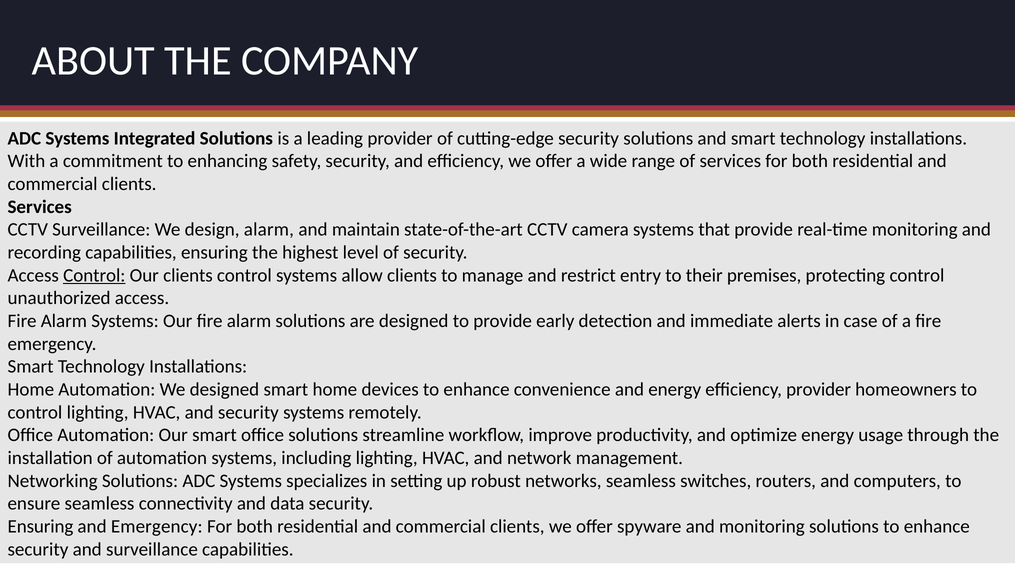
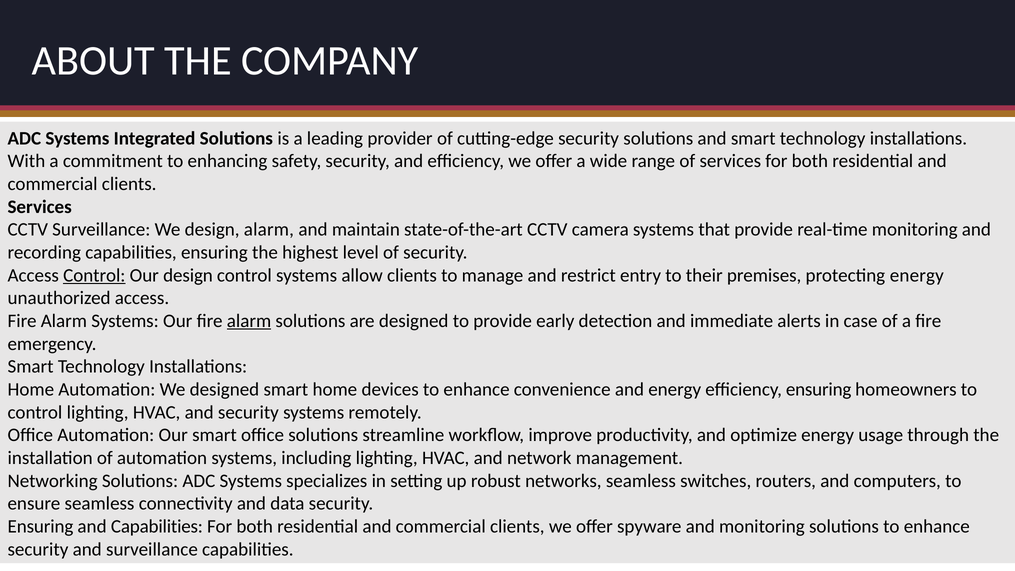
Our clients: clients -> design (188, 275)
protecting control: control -> energy (917, 275)
alarm underline: none -> present (249, 321)
efficiency provider: provider -> ensuring (819, 389)
and Emergency: Emergency -> Capabilities (157, 526)
